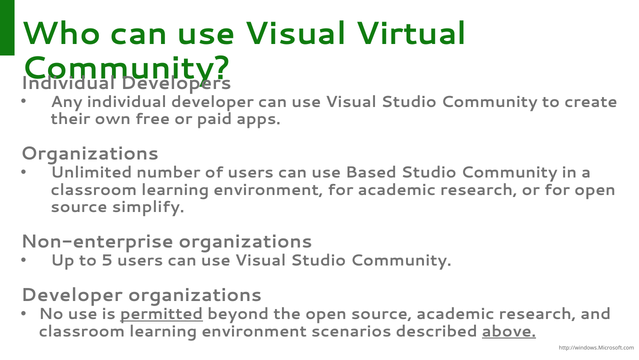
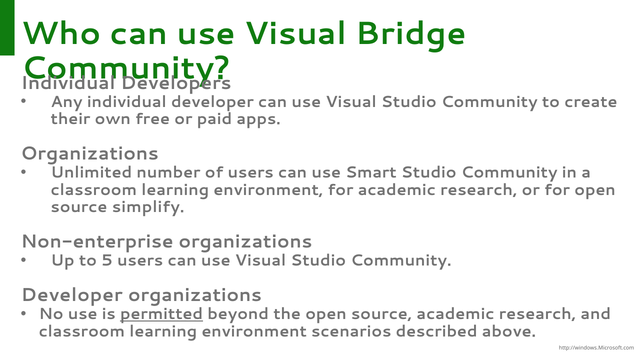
Virtual: Virtual -> Bridge (411, 34)
Based: Based -> Smart (371, 172)
above underline: present -> none (509, 331)
